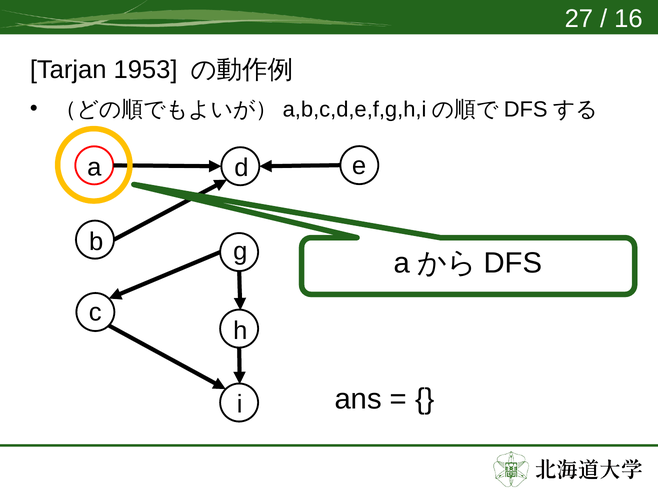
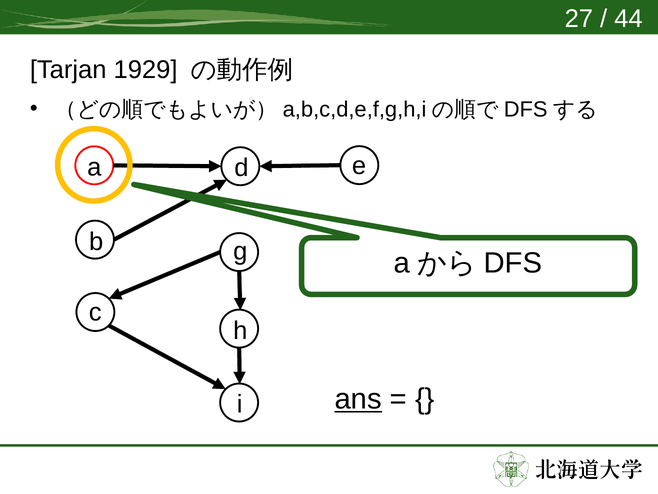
16: 16 -> 44 (628, 19)
1953: 1953 -> 1929 (146, 70)
ans underline: none -> present (358, 399)
